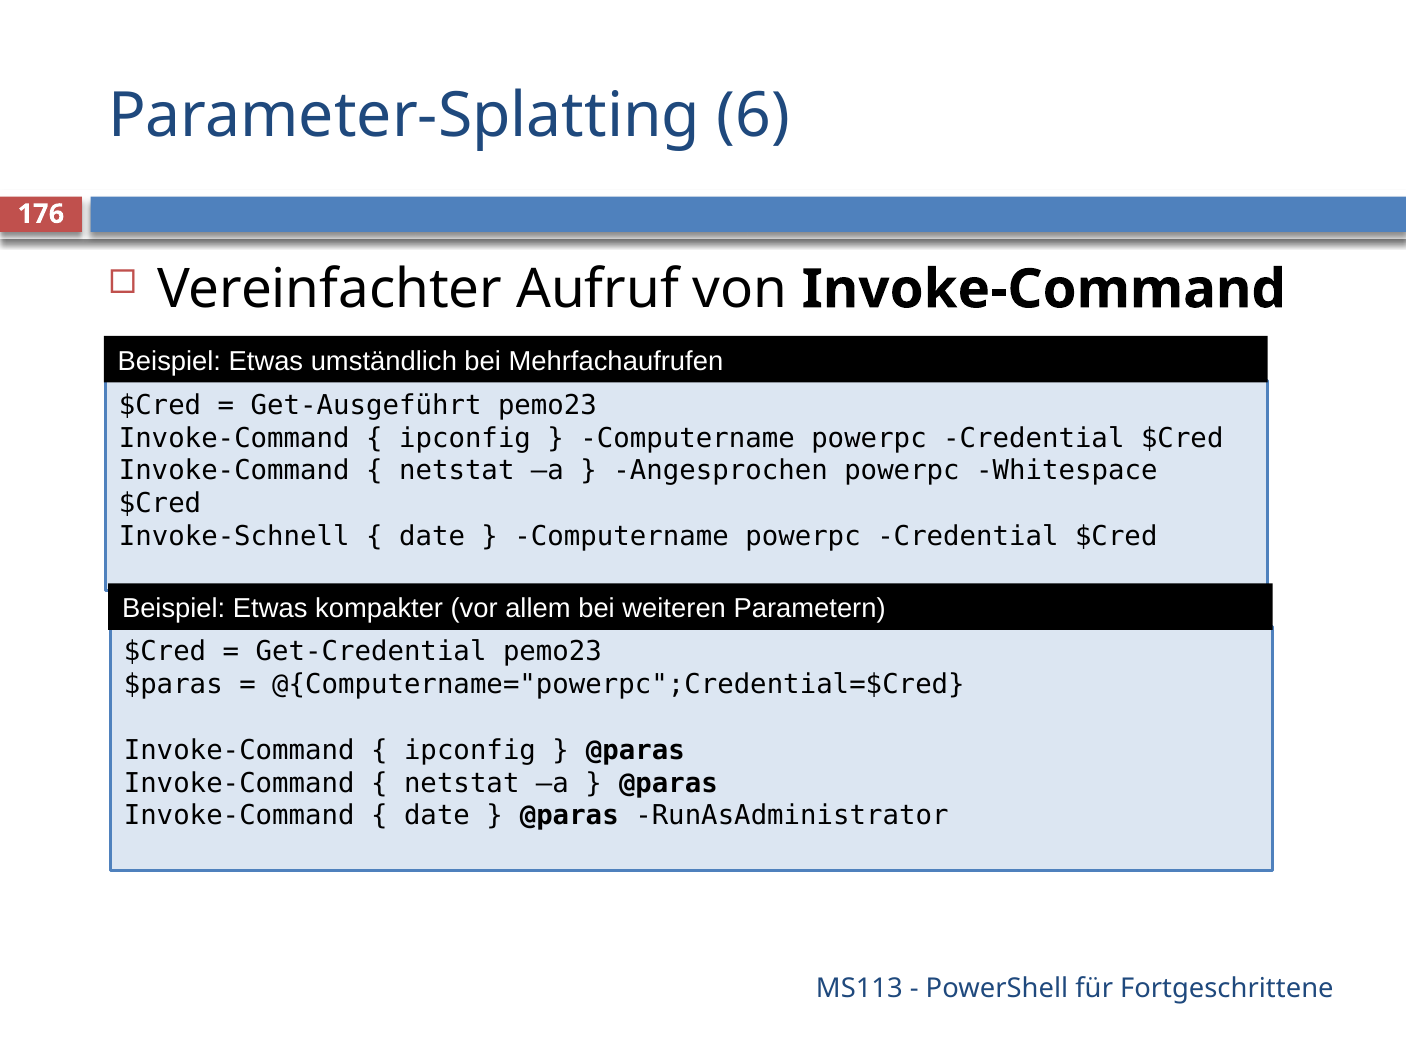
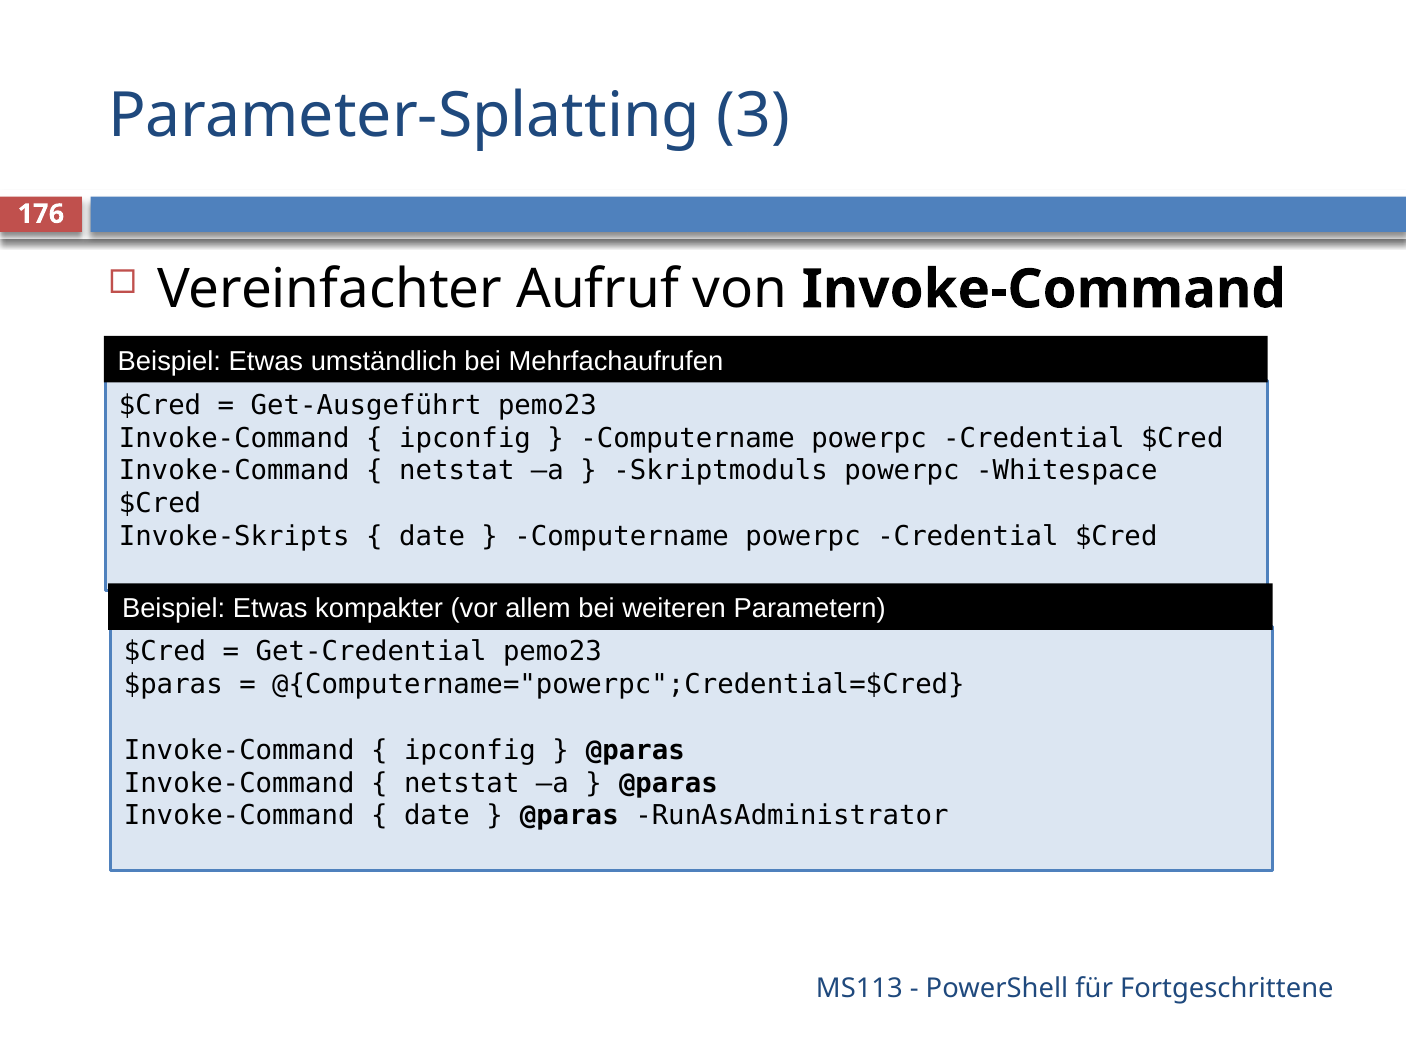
6: 6 -> 3 (753, 116)
Angesprochen: Angesprochen -> Skriptmoduls (721, 471)
Invoke-Schnell: Invoke-Schnell -> Invoke-Skripts (234, 537)
